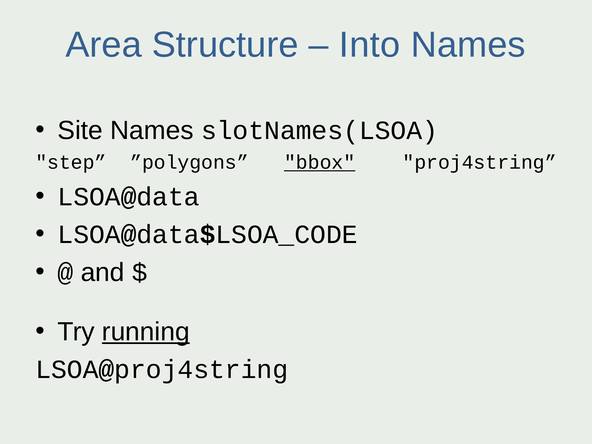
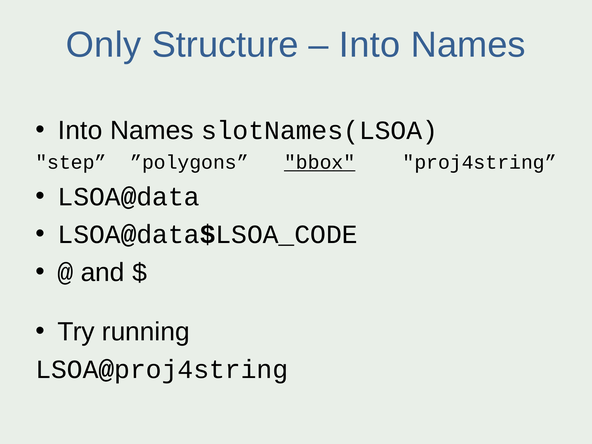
Area: Area -> Only (103, 45)
Site: Site -> Into (80, 130)
running underline: present -> none (146, 332)
